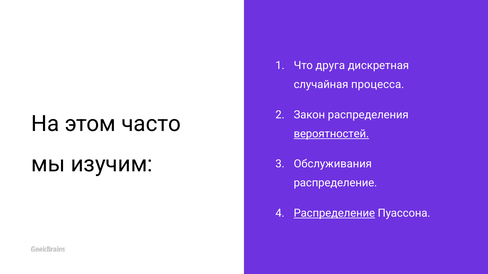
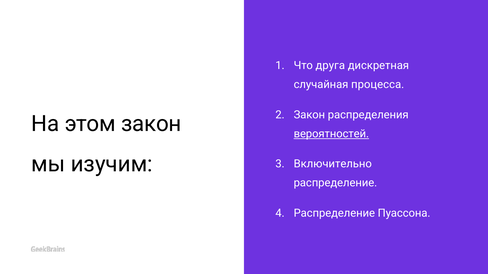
этом часто: часто -> закон (151, 124)
Обслуживания: Обслуживания -> Включительно (333, 164)
Распределение underline: present -> none (334, 214)
